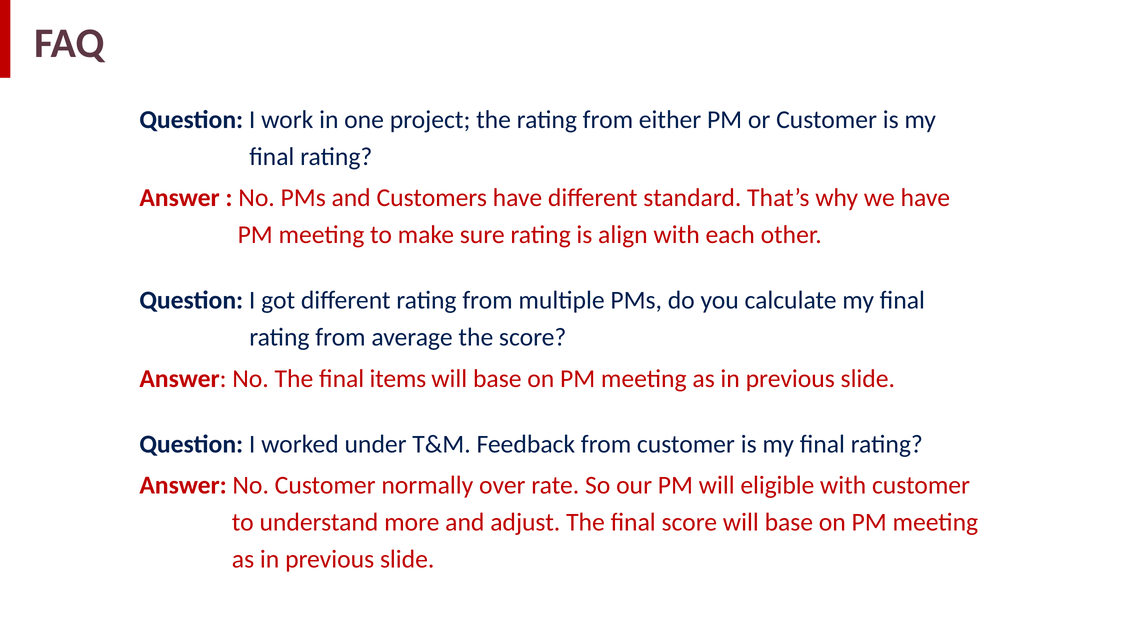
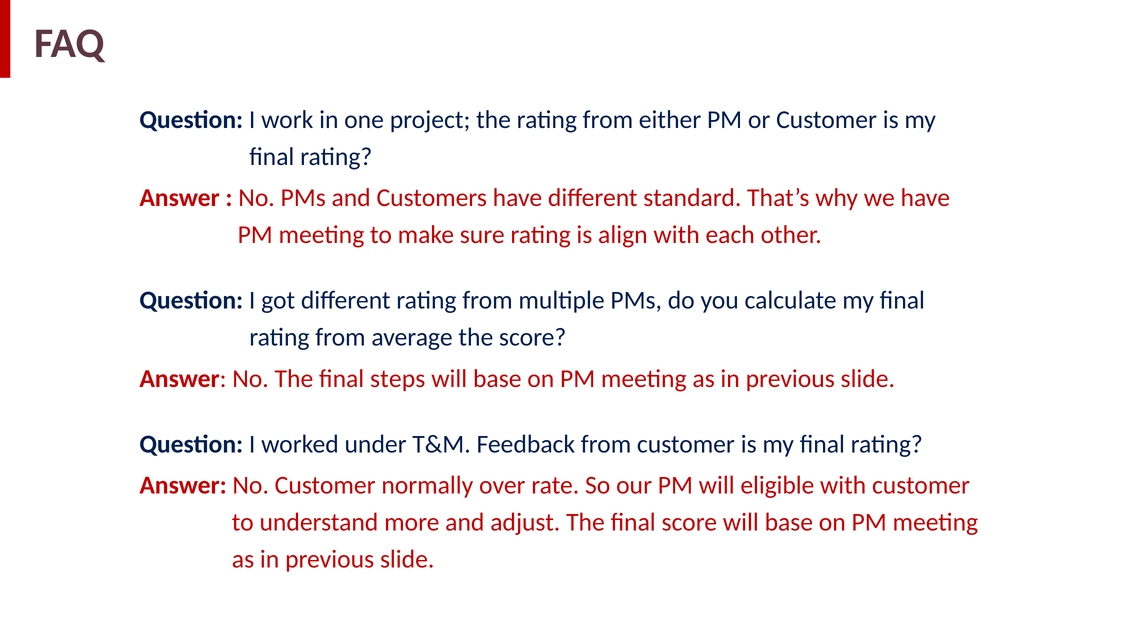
items: items -> steps (398, 378)
